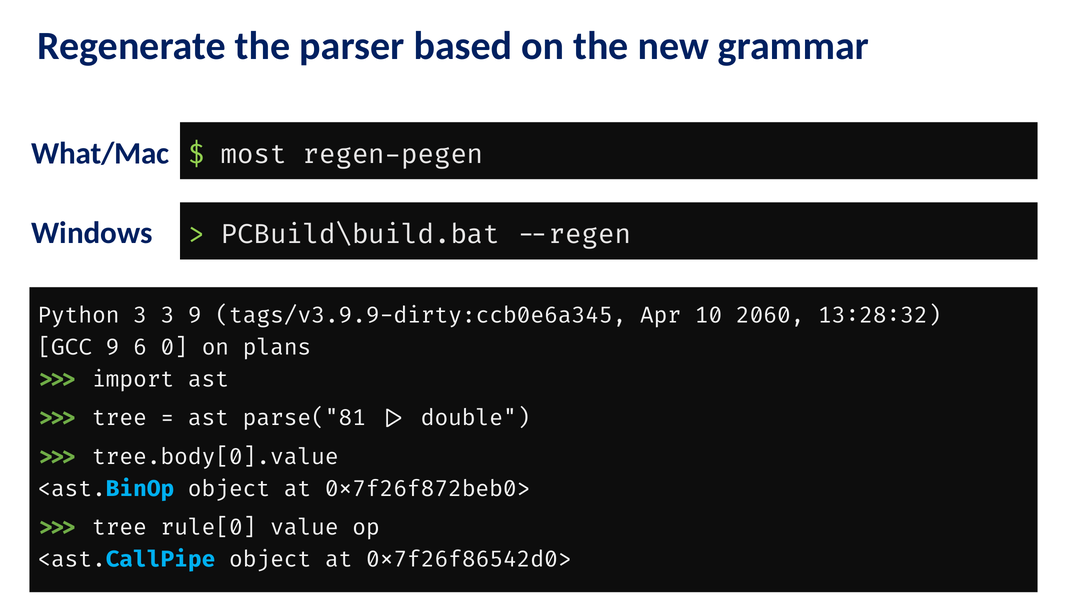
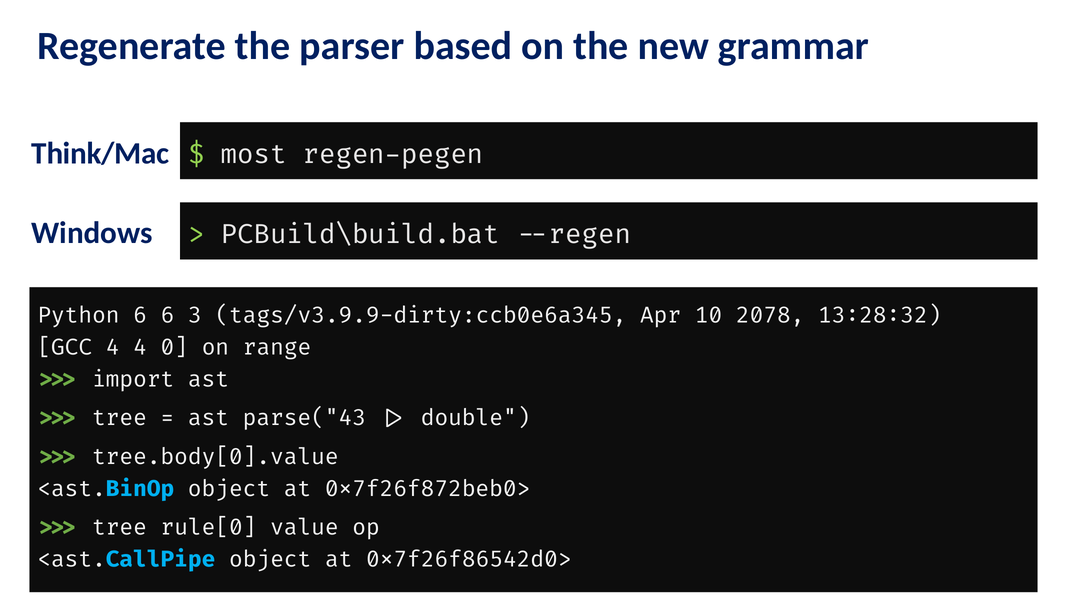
What/Mac: What/Mac -> Think/Mac (100, 154)
3.3.9: 3.3.9 -> 6.6.3 (167, 315)
2060: 2060 -> 2078 (770, 315)
9.6.0: 9.6.0 -> 4.4.0 (147, 347)
plans: plans -> range (277, 347)
ast.parse("81: ast.parse("81 -> ast.parse("43 (277, 418)
